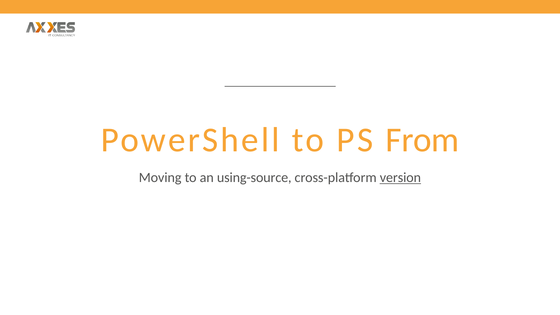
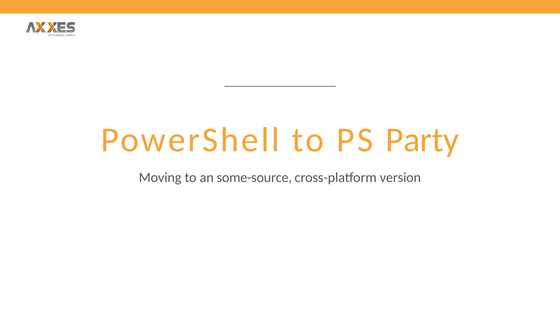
From: From -> Party (422, 140)
using-source: using-source -> some-source (254, 178)
version underline: present -> none (400, 178)
